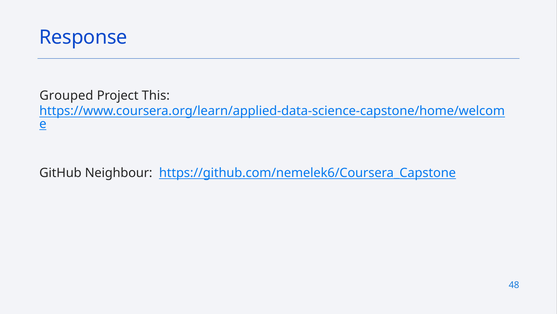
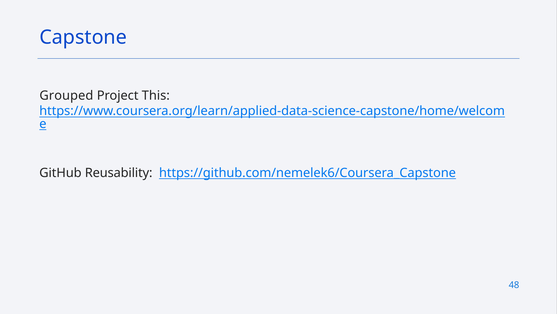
Response: Response -> Capstone (83, 37)
Neighbour: Neighbour -> Reusability (119, 173)
